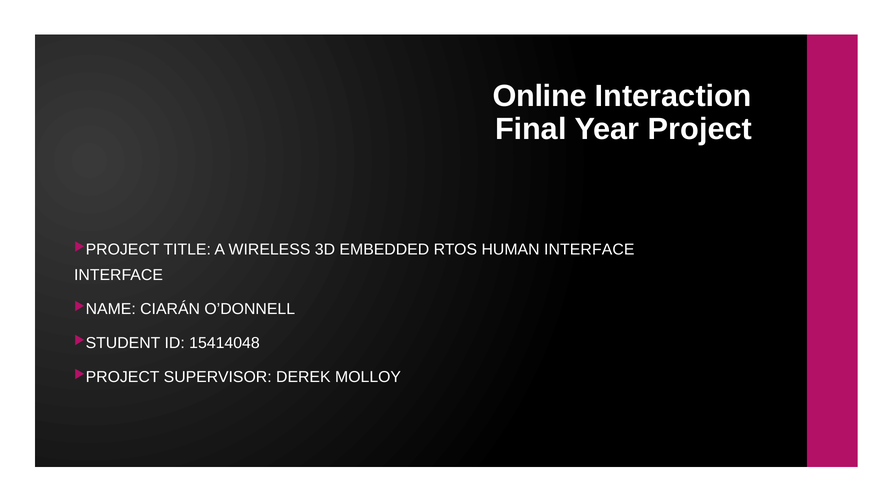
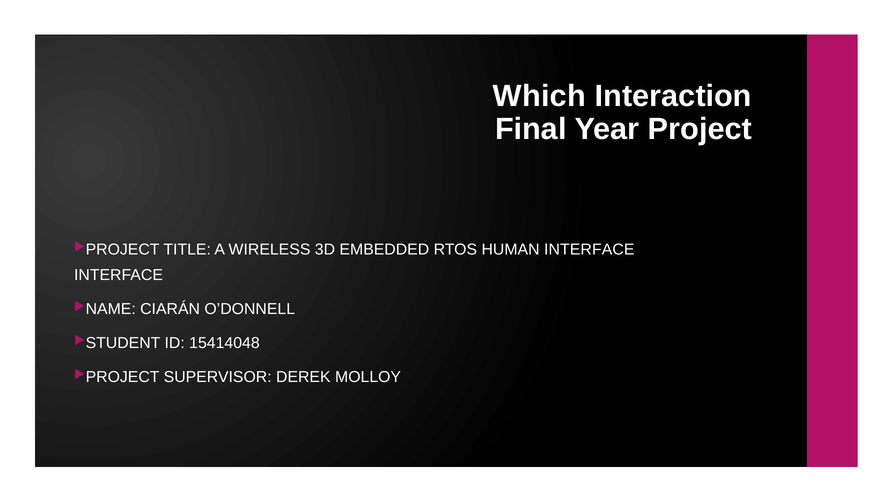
Online: Online -> Which (539, 96)
